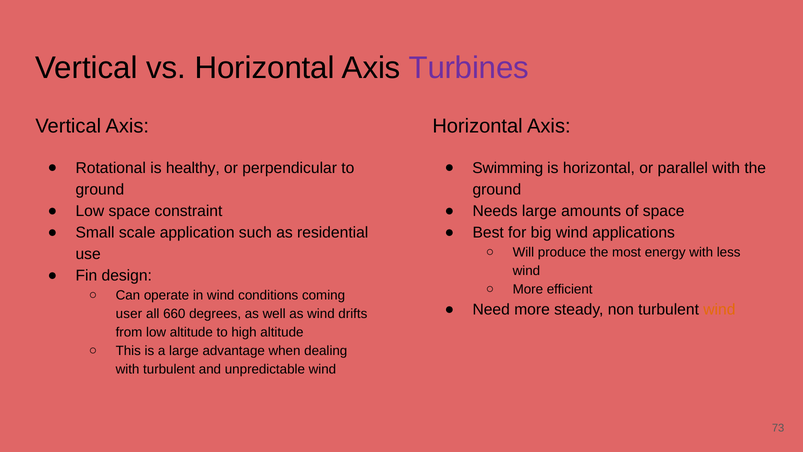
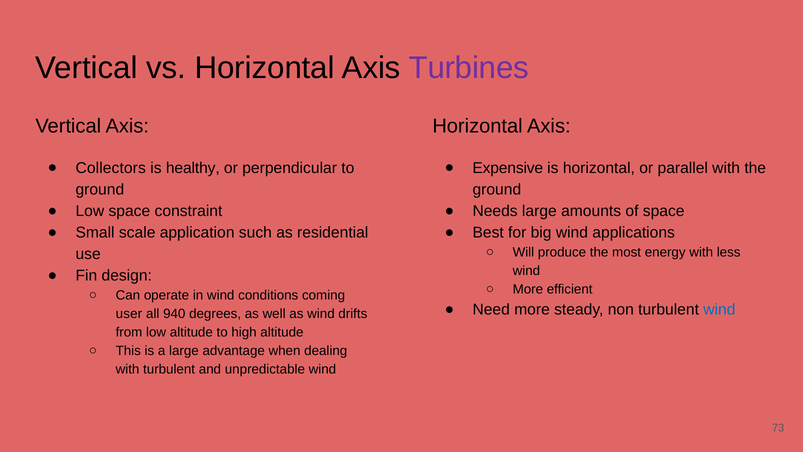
Rotational: Rotational -> Collectors (111, 168)
Swimming: Swimming -> Expensive (508, 168)
wind colour: orange -> blue (719, 310)
660: 660 -> 940 (174, 314)
